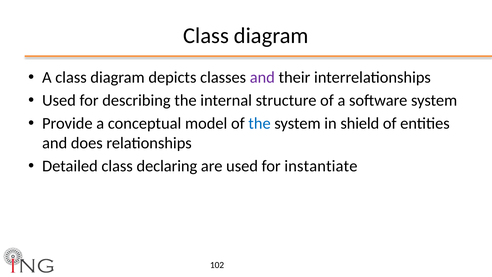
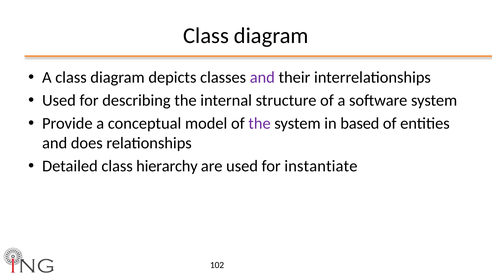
the colour: blue -> purple (260, 123)
shield: shield -> based (360, 123)
declaring: declaring -> hierarchy (167, 166)
